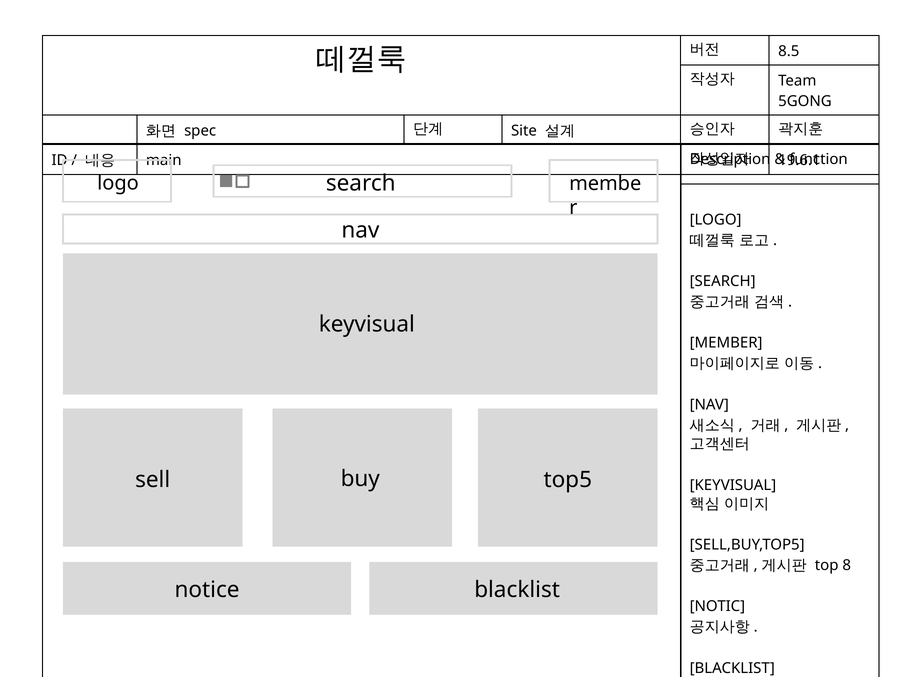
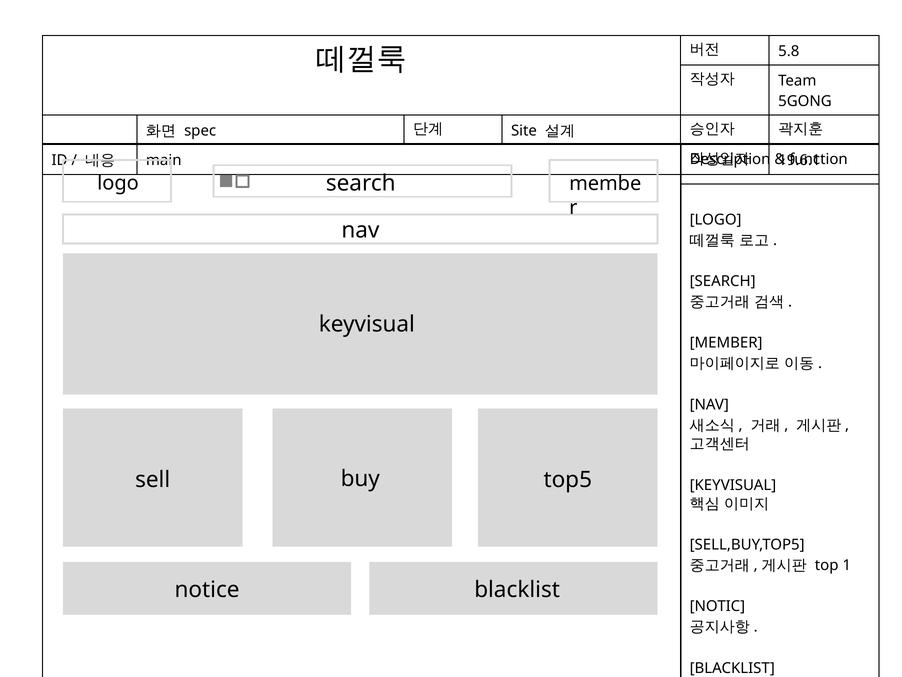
8.5: 8.5 -> 5.8 (789, 51)
8: 8 -> 1 (847, 565)
